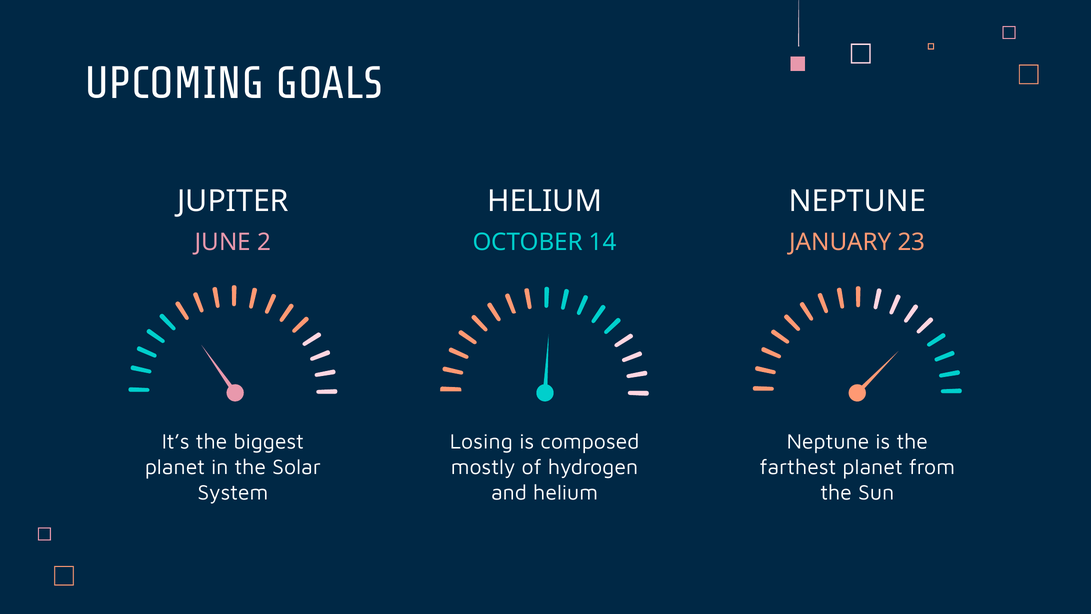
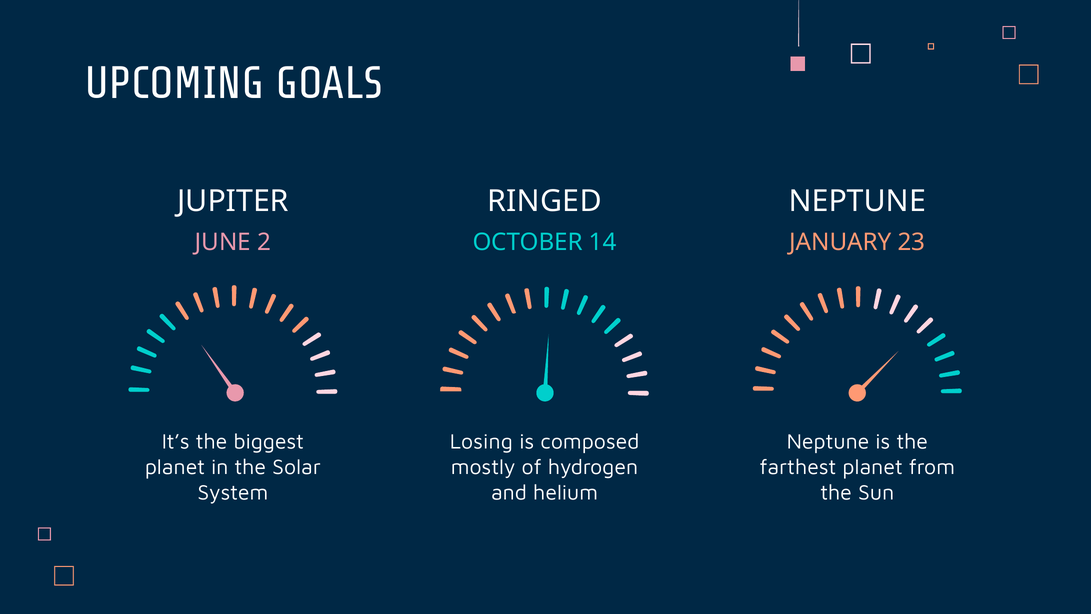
HELIUM: HELIUM -> RINGED (544, 201)
